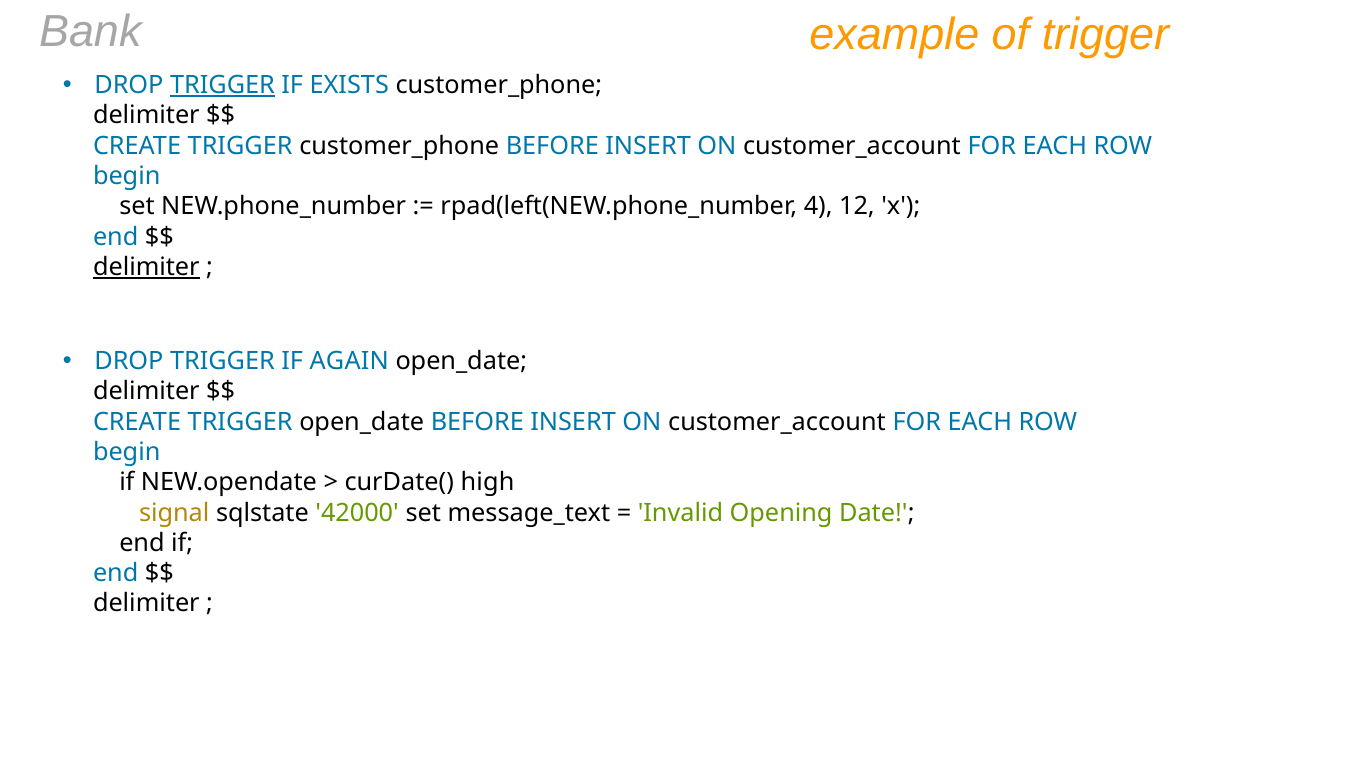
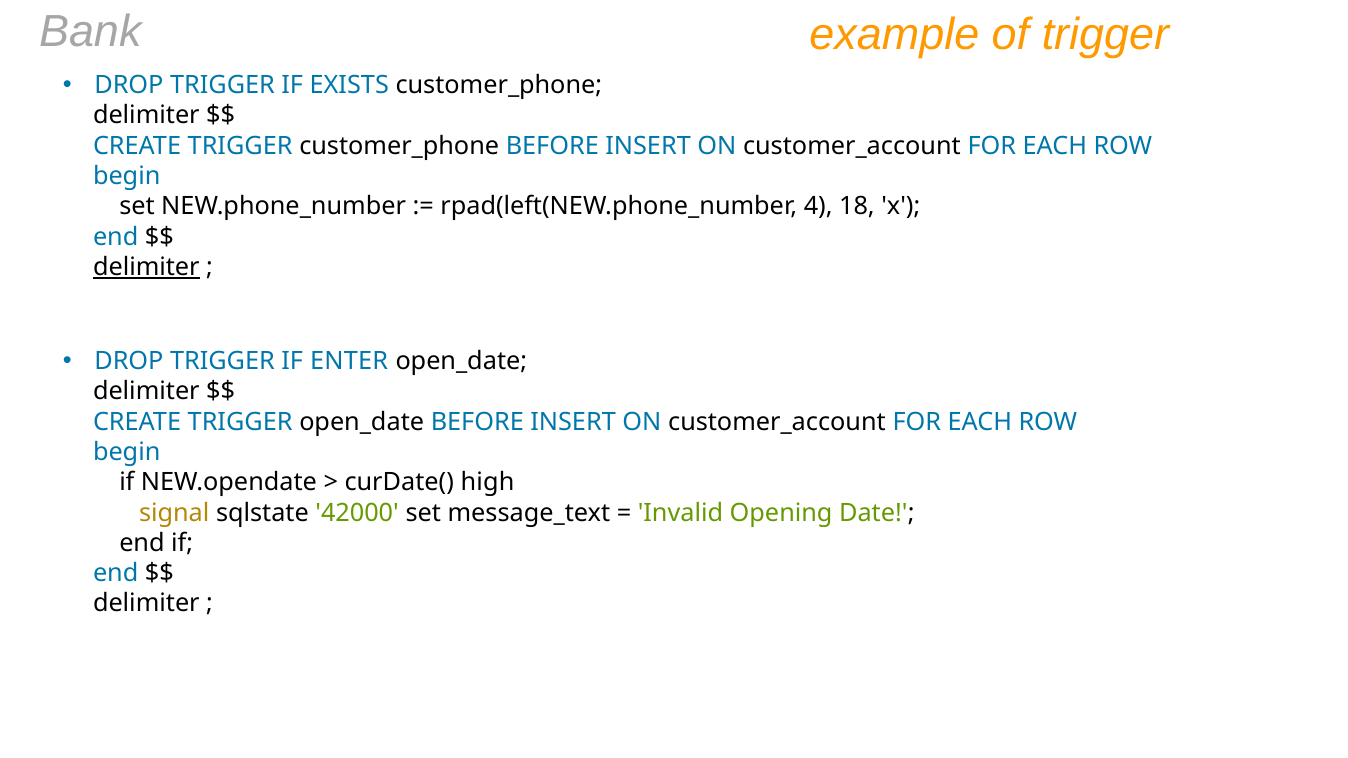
TRIGGER underline: present -> none (223, 85)
12: 12 -> 18 (857, 206)
AGAIN: AGAIN -> ENTER (349, 361)
